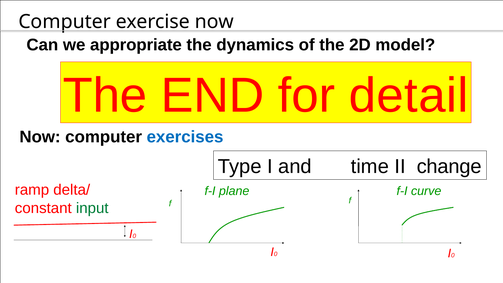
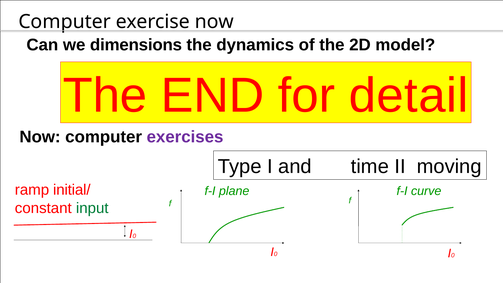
appropriate: appropriate -> dimensions (136, 45)
exercises colour: blue -> purple (185, 137)
change: change -> moving (449, 166)
delta/: delta/ -> initial/ (72, 190)
